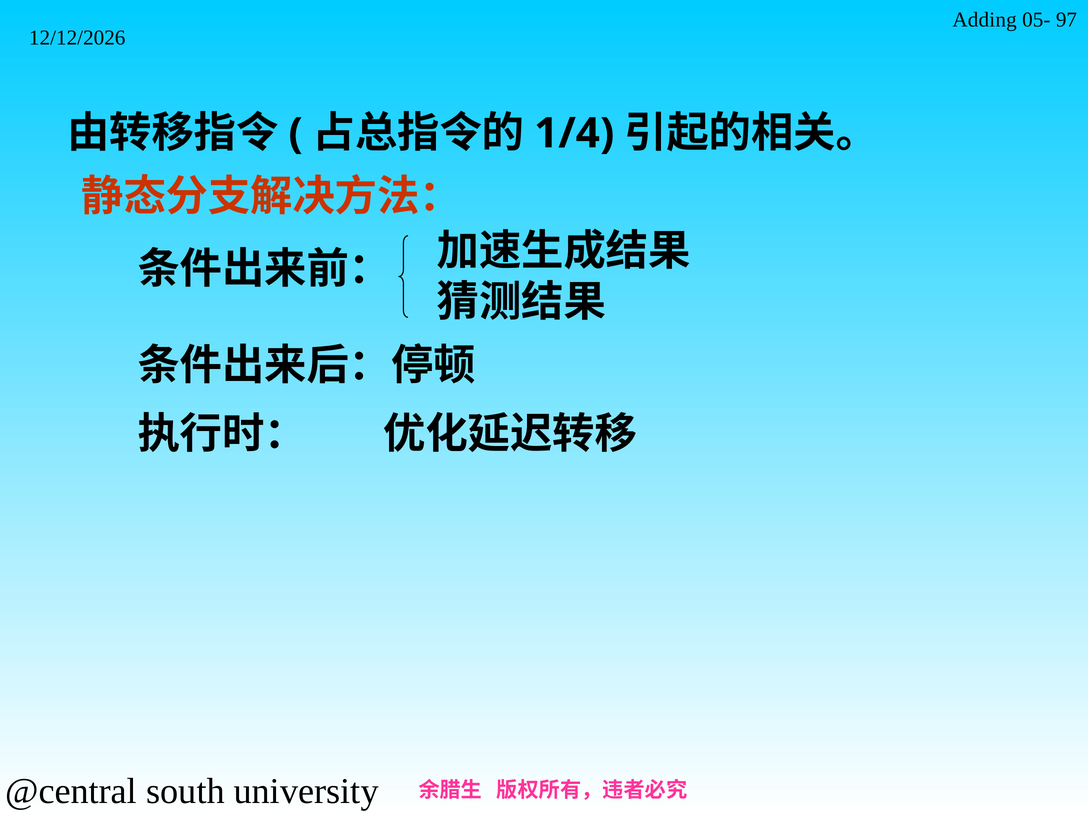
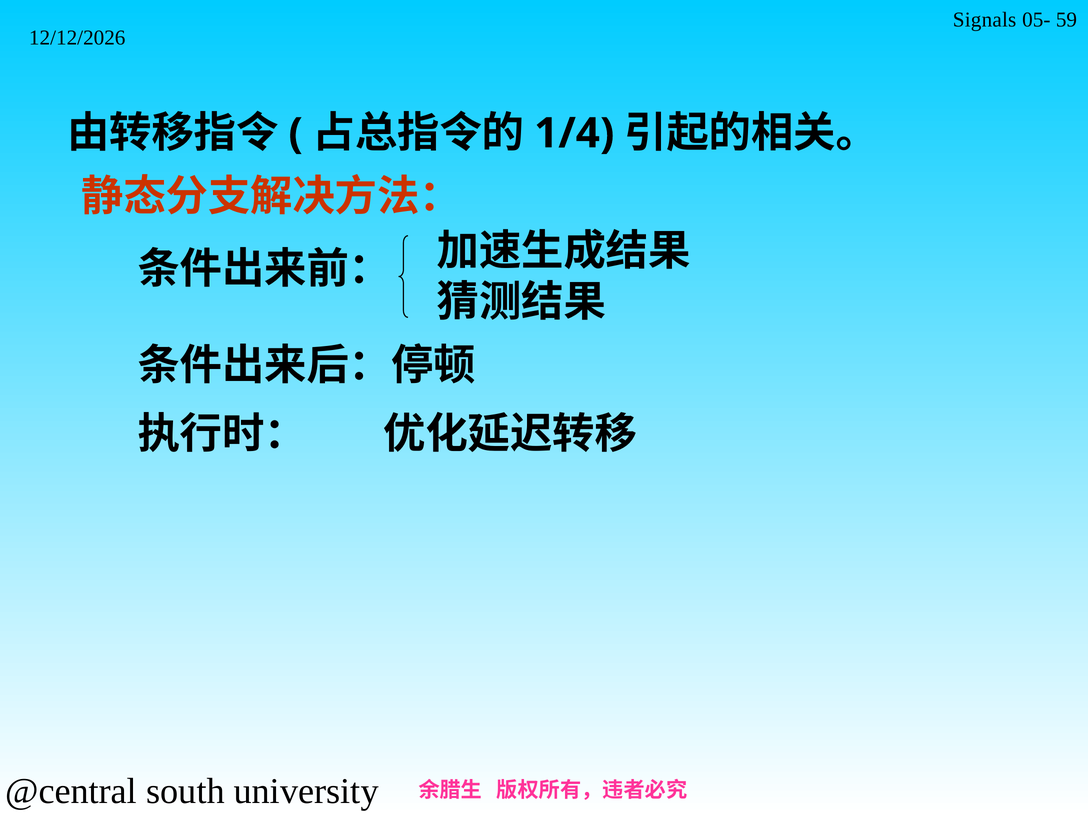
Adding: Adding -> Signals (985, 20)
97: 97 -> 59 (1066, 20)
